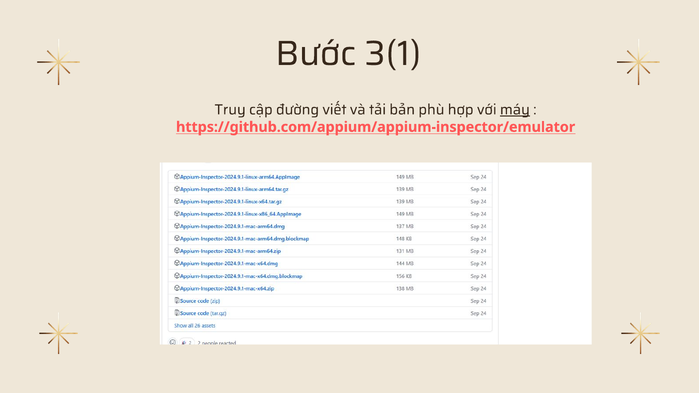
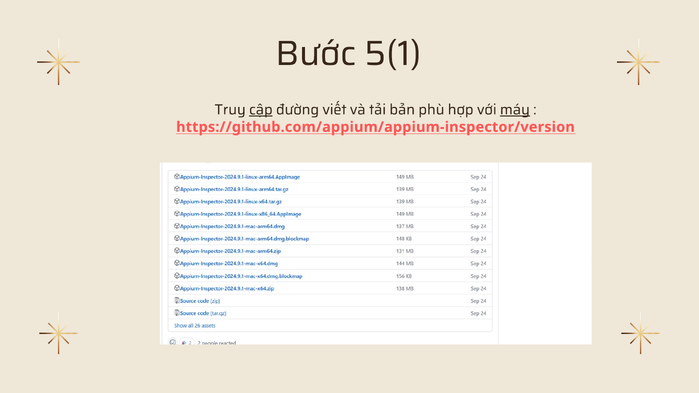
3(1: 3(1 -> 5(1 (393, 53)
cập underline: none -> present (261, 110)
https://github.com/appium/appium-inspector/emulator: https://github.com/appium/appium-inspector/emulator -> https://github.com/appium/appium-inspector/version (375, 127)
